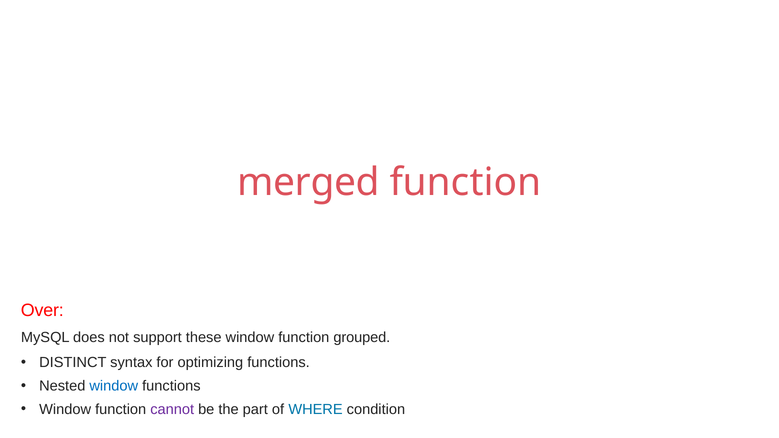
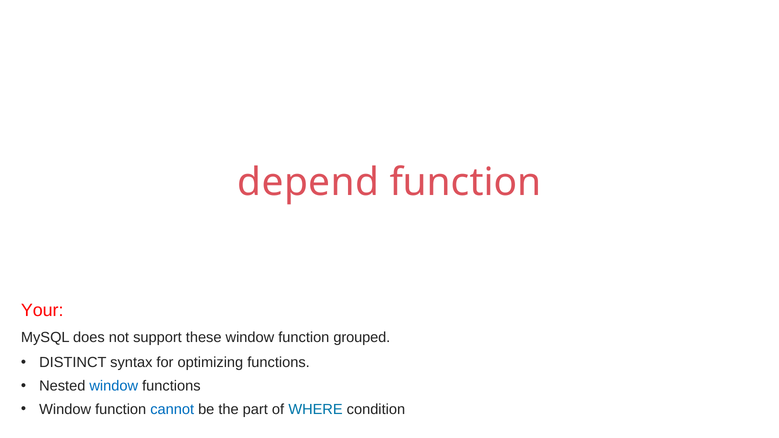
merged: merged -> depend (308, 183)
Over: Over -> Your (42, 310)
cannot colour: purple -> blue (172, 410)
